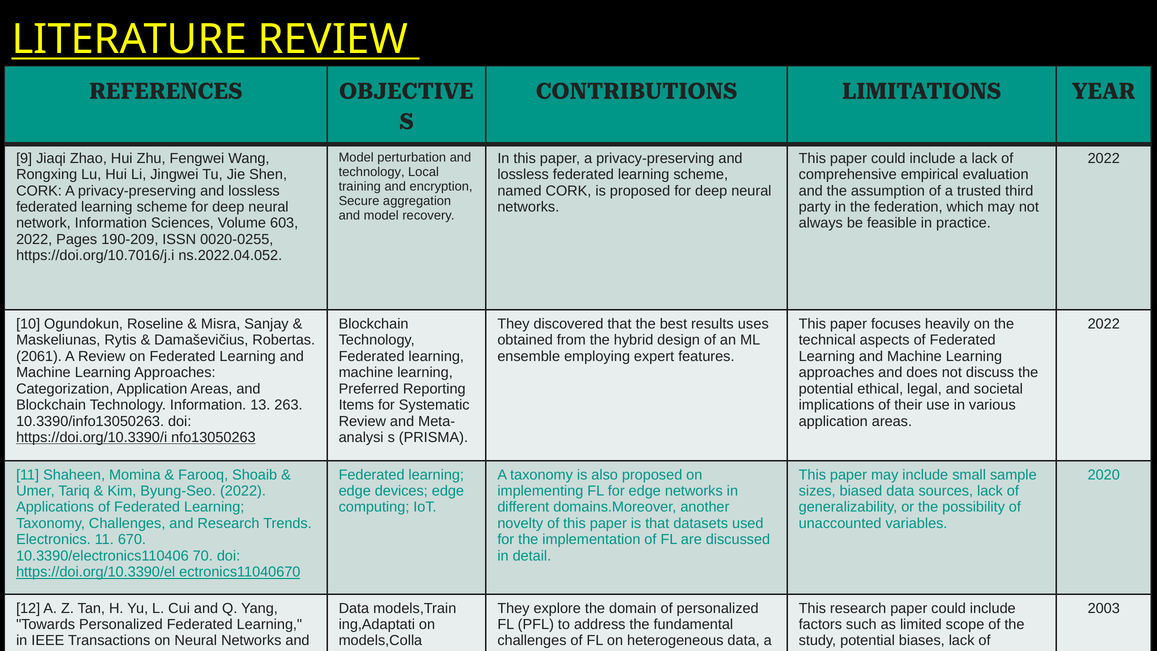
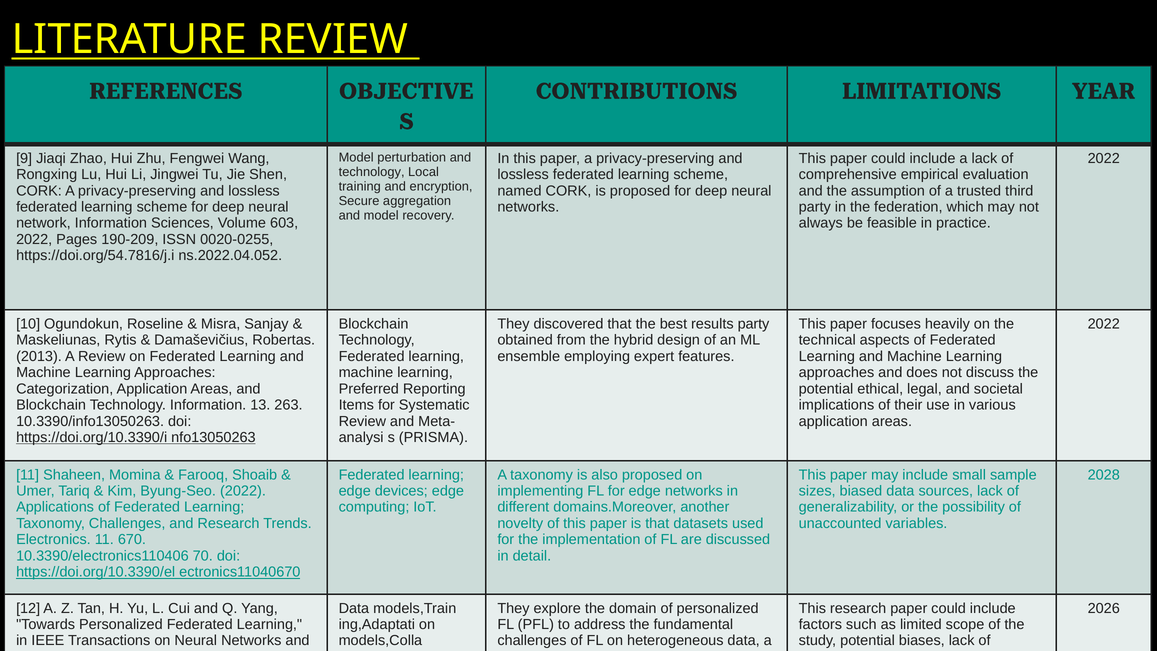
https://doi.org/10.7016/j.i: https://doi.org/10.7016/j.i -> https://doi.org/54.7816/j.i (95, 256)
results uses: uses -> party (753, 324)
2061: 2061 -> 2013 (39, 356)
2020: 2020 -> 2028 (1104, 475)
2003: 2003 -> 2026 (1104, 608)
